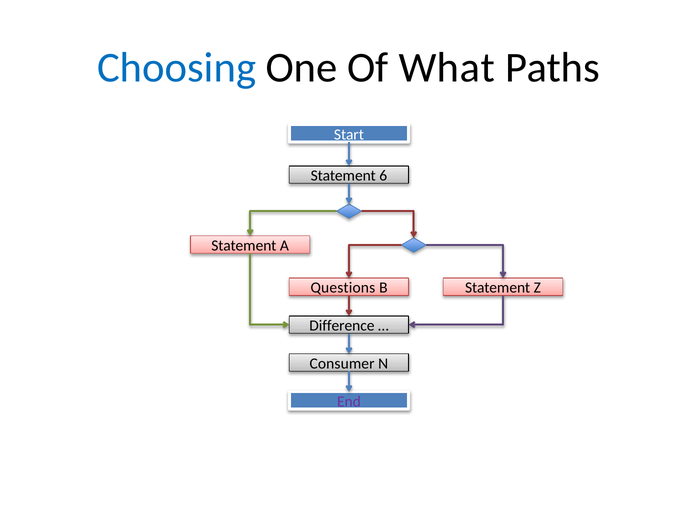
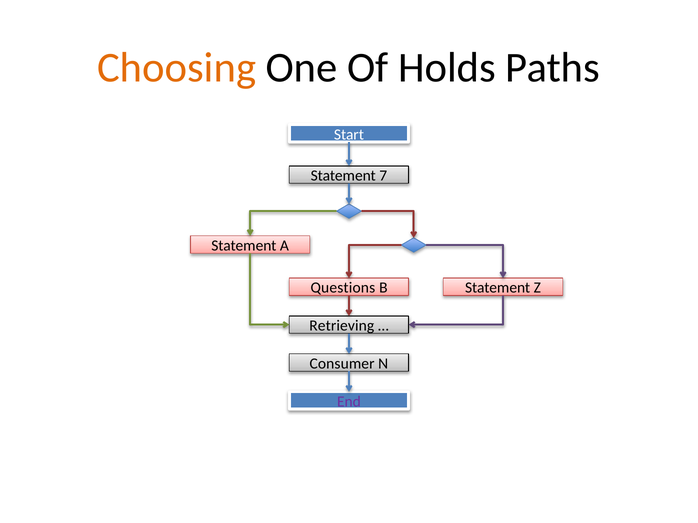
Choosing colour: blue -> orange (177, 68)
What: What -> Holds (447, 68)
6: 6 -> 7 (383, 176)
Difference: Difference -> Retrieving (342, 326)
